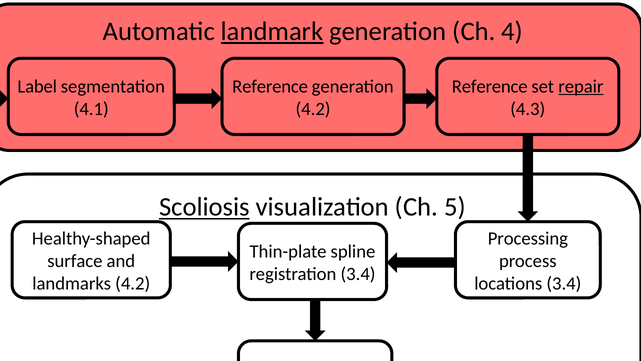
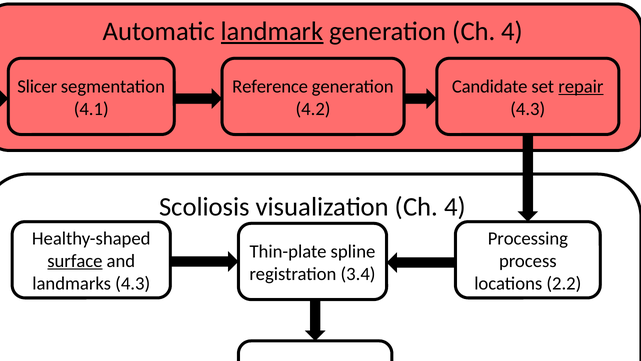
Label: Label -> Slicer (37, 86)
Reference: Reference -> Candidate (490, 86)
Scoliosis underline: present -> none (204, 207)
visualization Ch 5: 5 -> 4 (455, 207)
surface underline: none -> present (75, 261)
landmarks 4.2: 4.2 -> 4.3 (133, 283)
locations 3.4: 3.4 -> 2.2 (564, 283)
